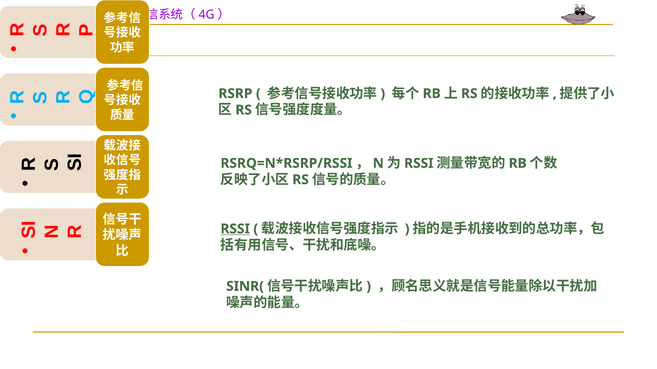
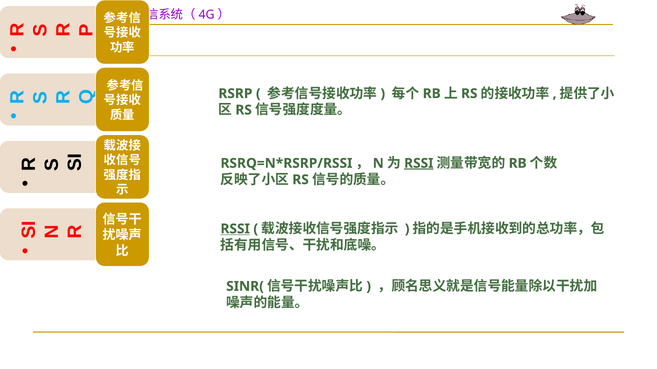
RSSI underline: none -> present (419, 164)
